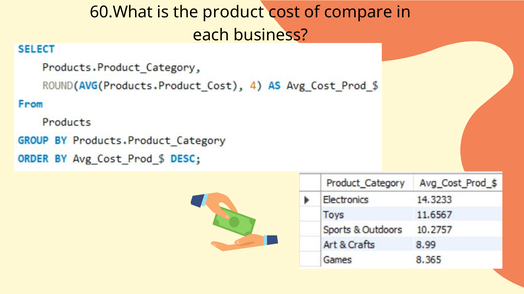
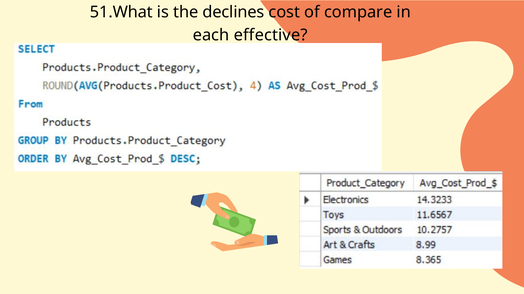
60.What: 60.What -> 51.What (121, 12)
product: product -> declines (233, 12)
business: business -> effective (271, 35)
